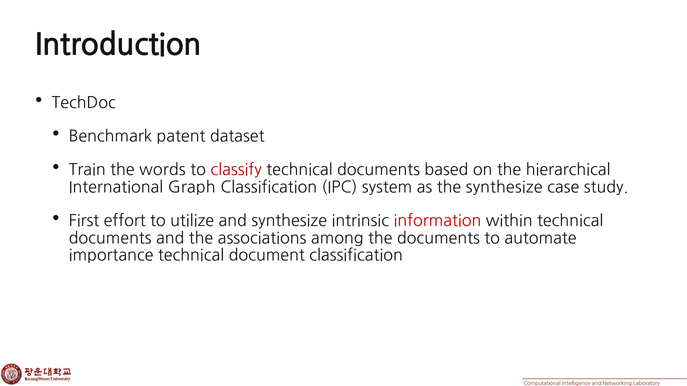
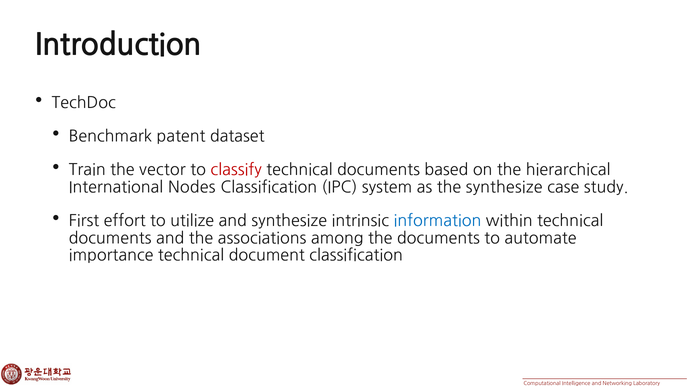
words: words -> vector (162, 170)
Graph: Graph -> Nodes (192, 188)
information colour: red -> blue (437, 221)
